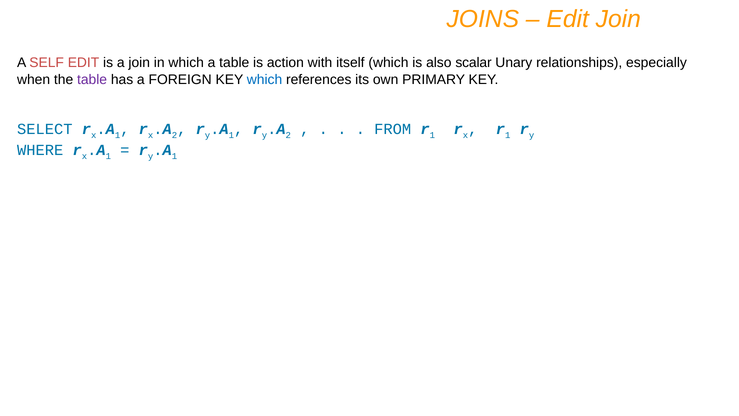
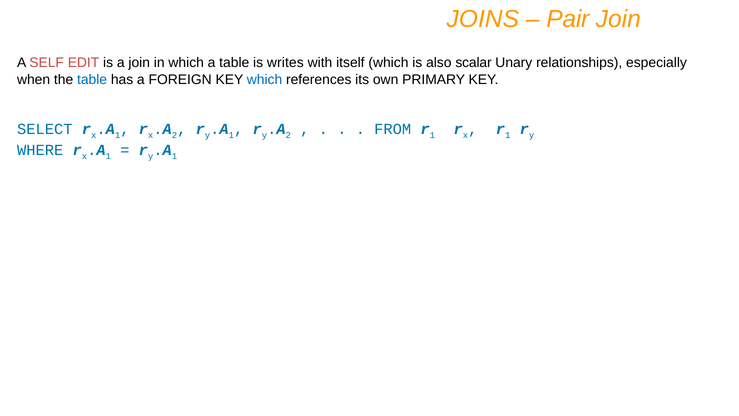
Edit: Edit -> Pair (568, 19)
action: action -> writes (285, 63)
table colour: purple -> blue (92, 79)
